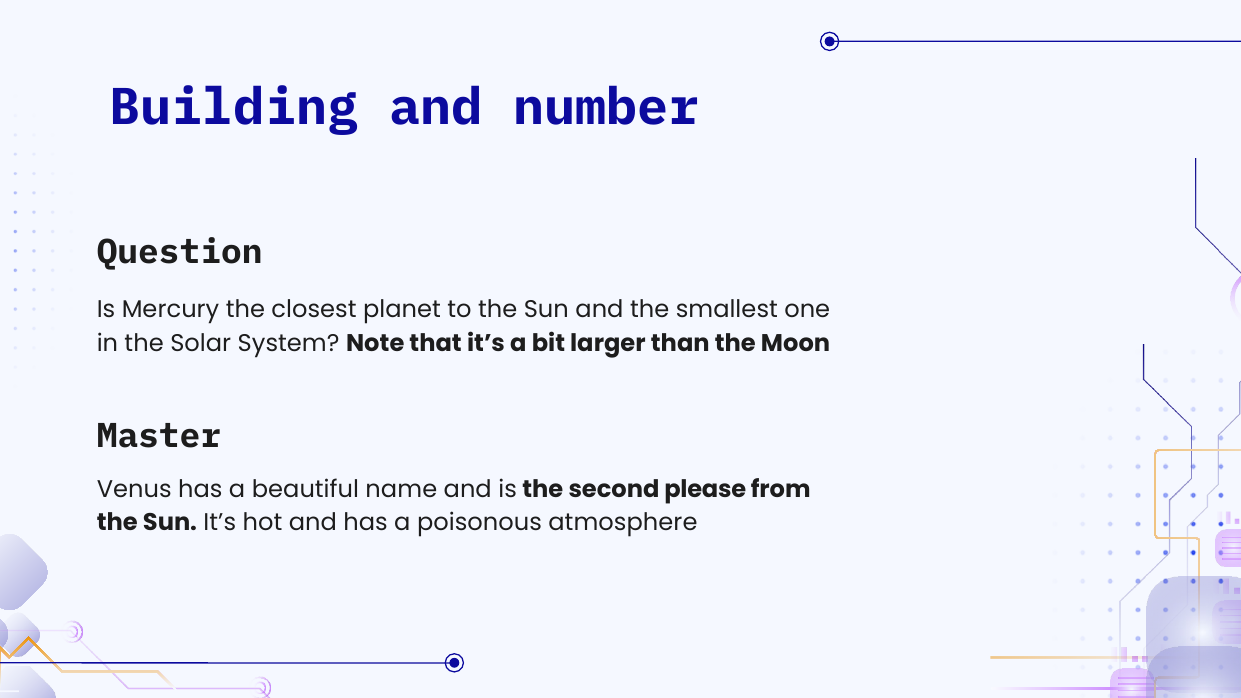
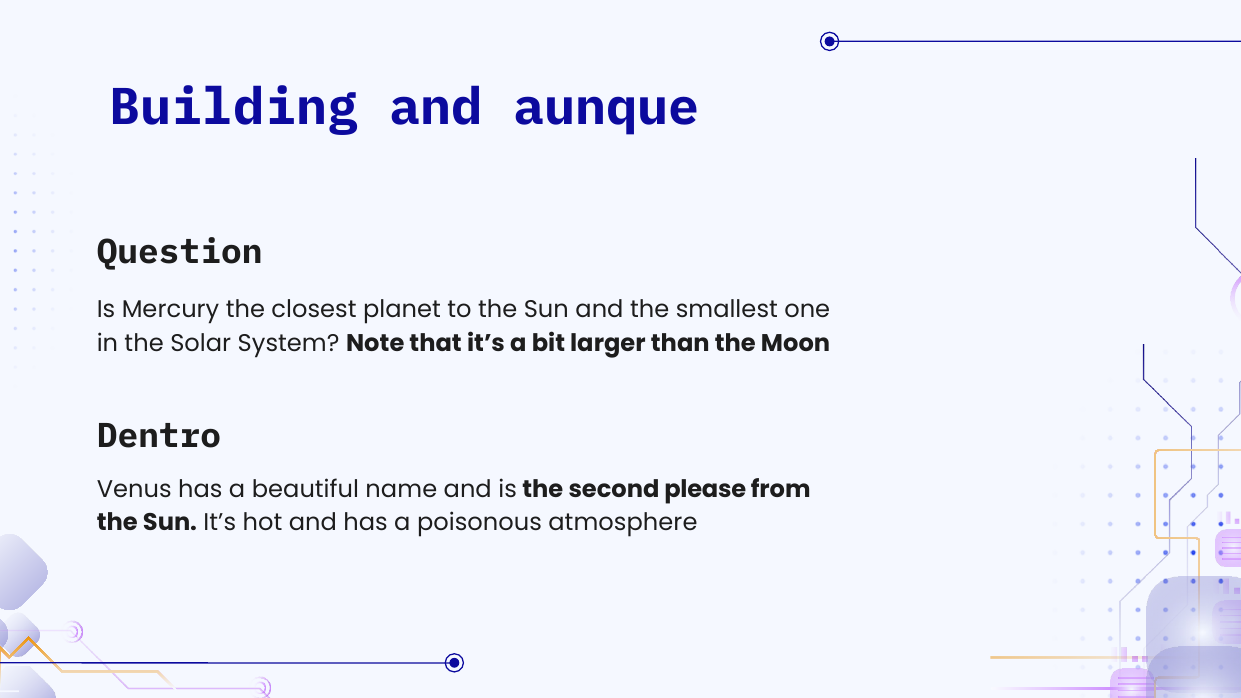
number: number -> aunque (606, 107)
Master: Master -> Dentro (159, 437)
